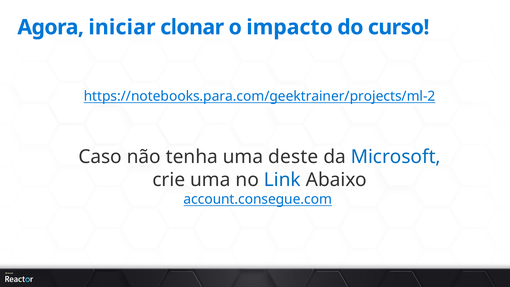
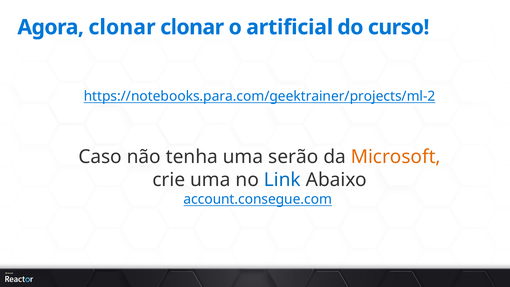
Agora iniciar: iniciar -> clonar (122, 27)
impacto: impacto -> artificial (290, 27)
deste: deste -> serão (293, 157)
Microsoft colour: blue -> orange (396, 157)
